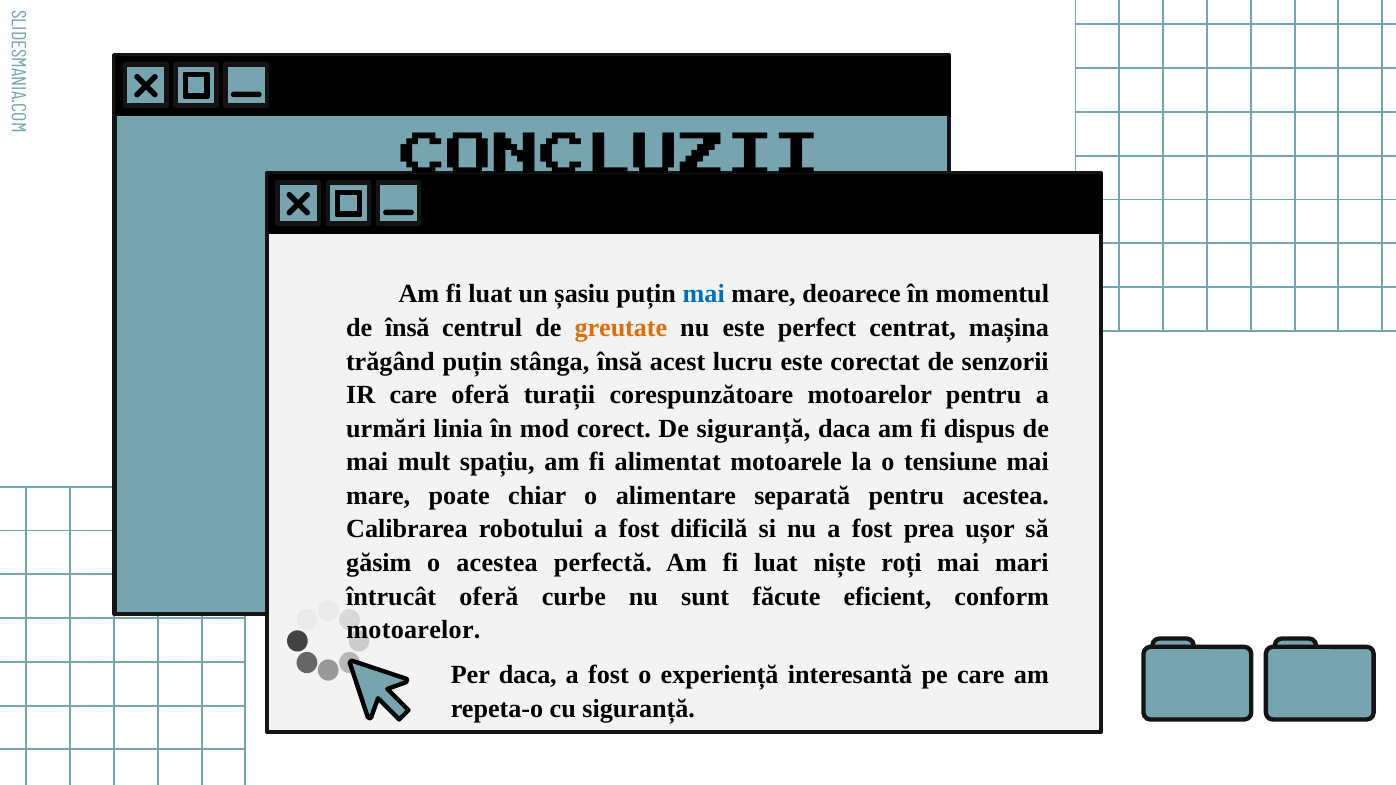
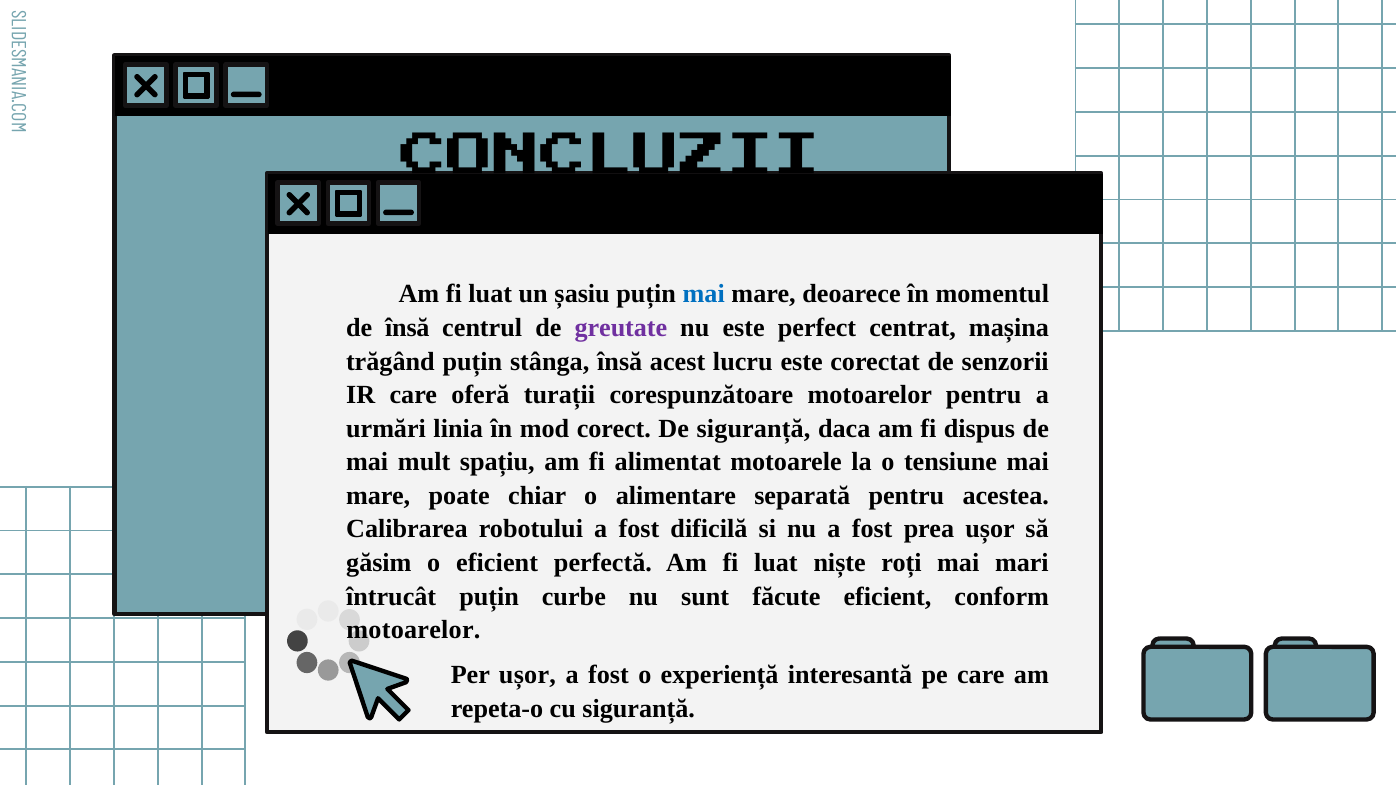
greutate colour: orange -> purple (621, 328)
o acestea: acestea -> eficient (497, 563)
întrucât oferă: oferă -> puțin (489, 597)
Per daca: daca -> ușor (527, 675)
